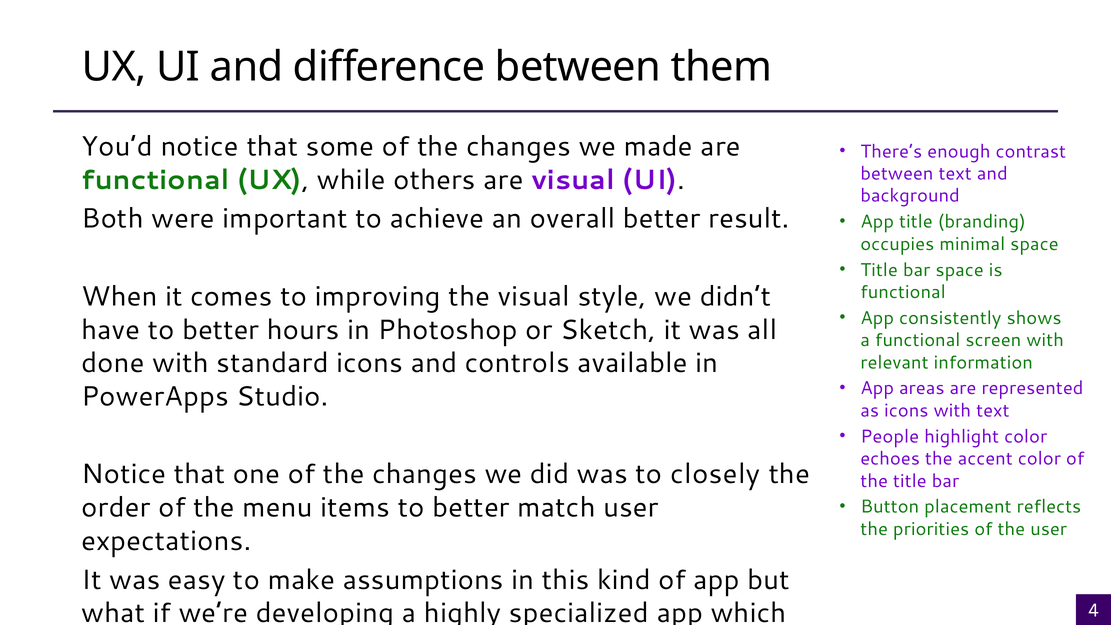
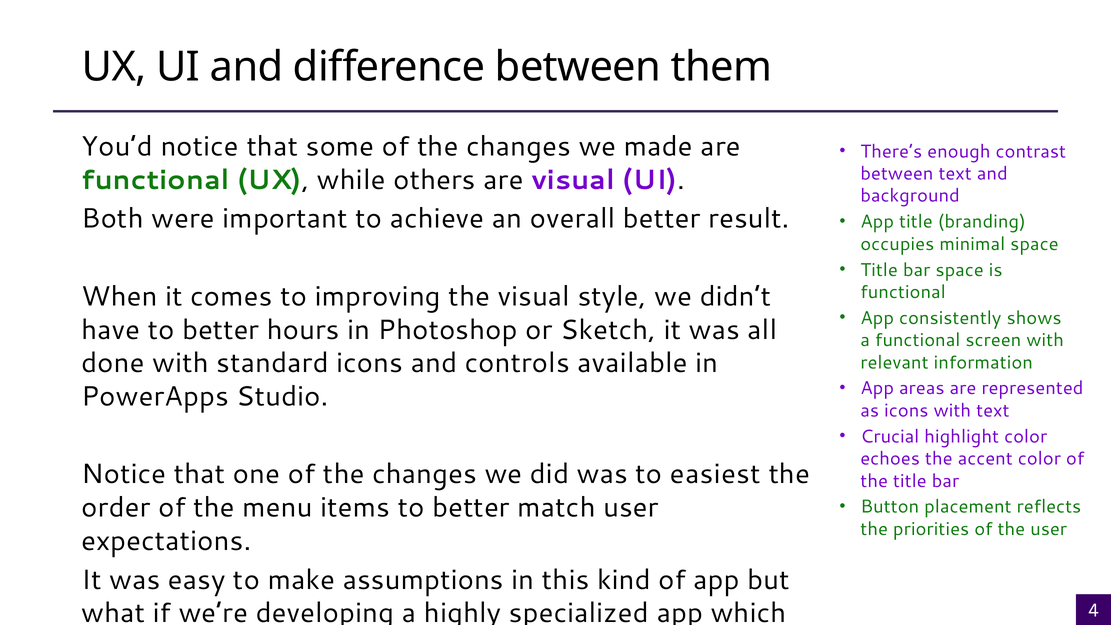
People: People -> Crucial (890, 436)
closely: closely -> easiest (715, 474)
